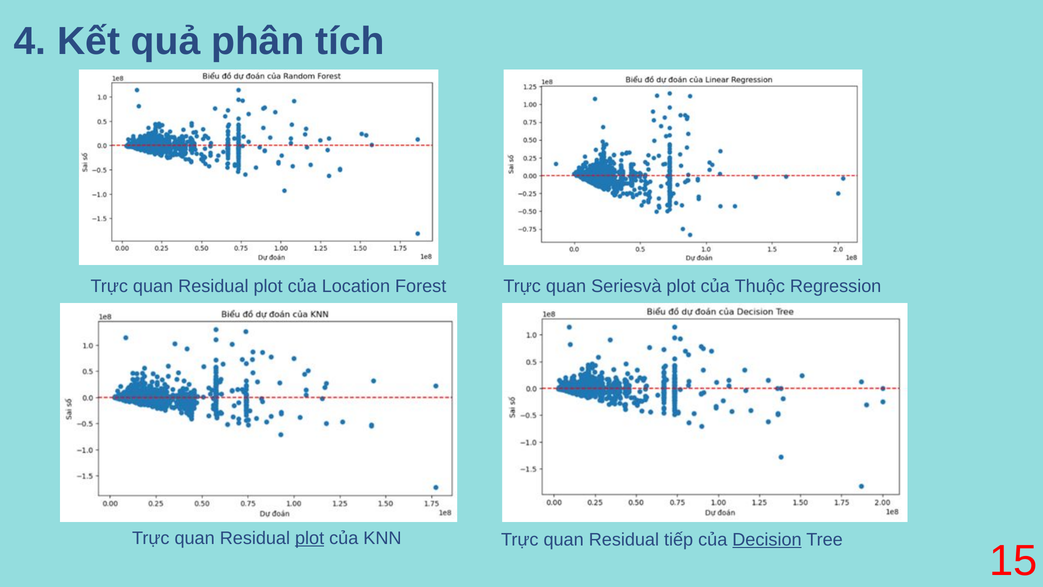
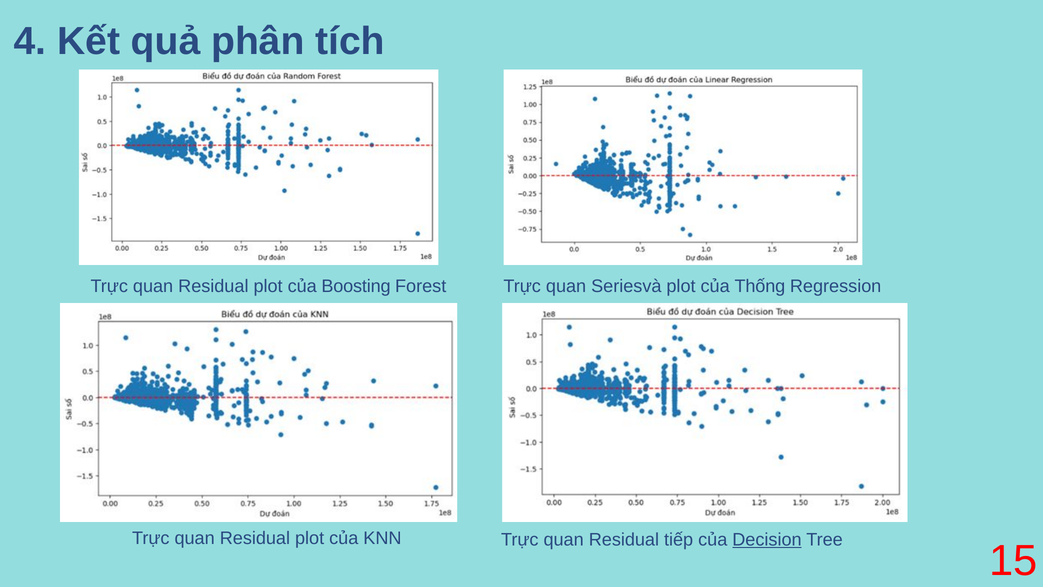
Location: Location -> Boosting (356, 286)
Thuộc: Thuộc -> Thống (760, 286)
plot underline: present -> none (310, 538)
